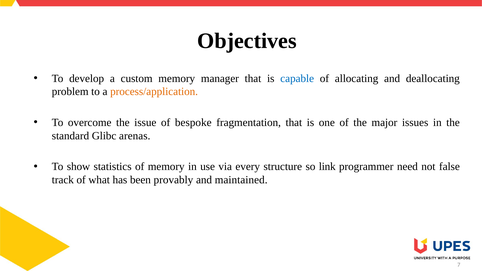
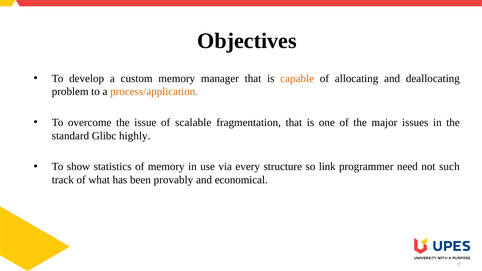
capable colour: blue -> orange (297, 78)
bespoke: bespoke -> scalable (193, 123)
arenas: arenas -> highly (135, 136)
false: false -> such (449, 167)
maintained: maintained -> economical (241, 180)
